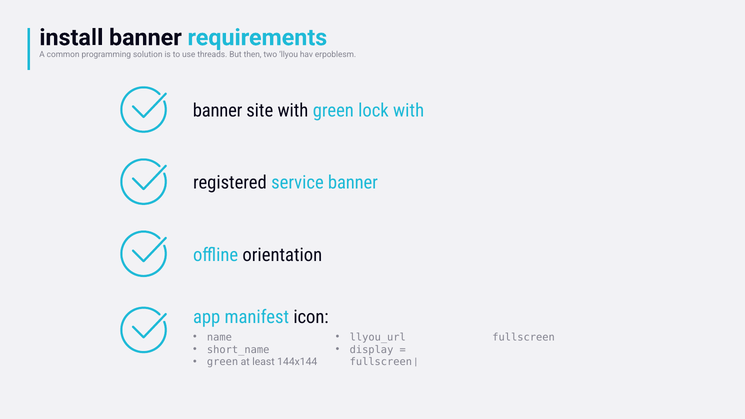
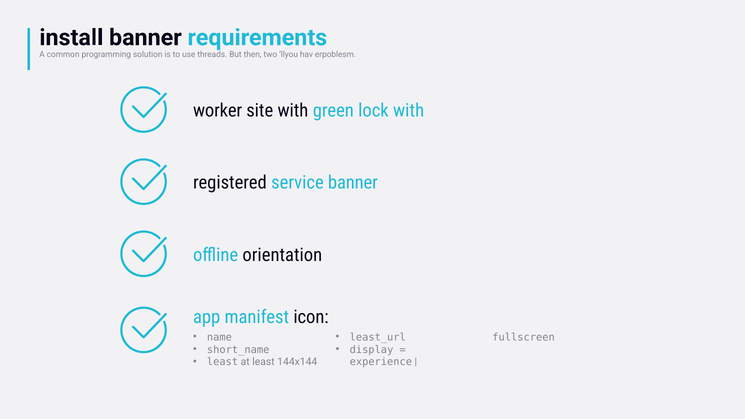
banner: banner -> worker (218, 111)
llyou_url: llyou_url -> least_url (378, 337)
green: green -> least (223, 362)
fullscreen: fullscreen -> experience (381, 362)
